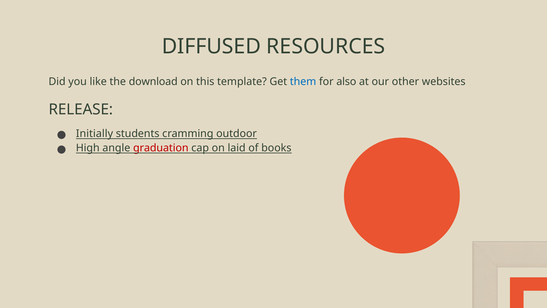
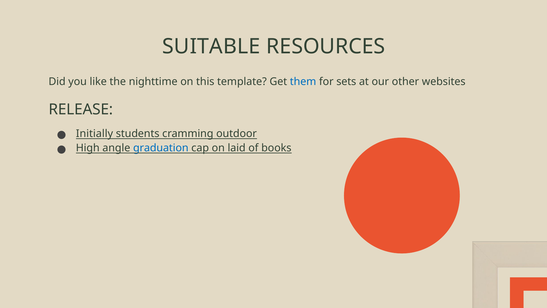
DIFFUSED: DIFFUSED -> SUITABLE (211, 46)
download: download -> nighttime (153, 82)
also: also -> sets (346, 82)
graduation colour: red -> blue (161, 148)
